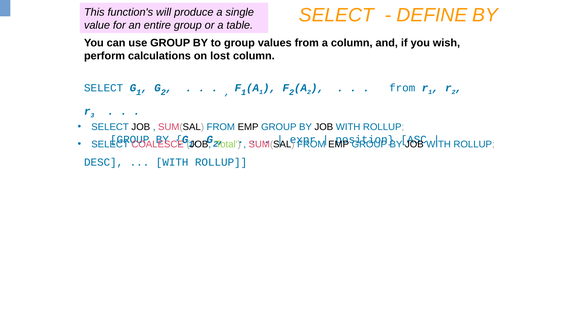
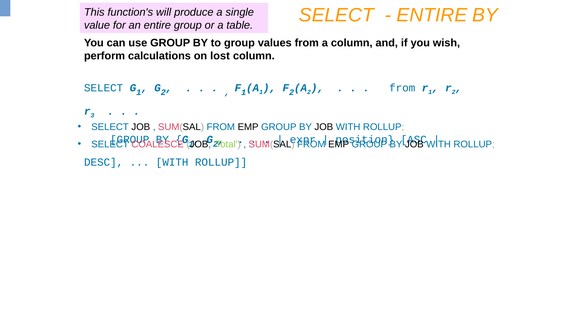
DEFINE: DEFINE -> ENTIRE (432, 15)
